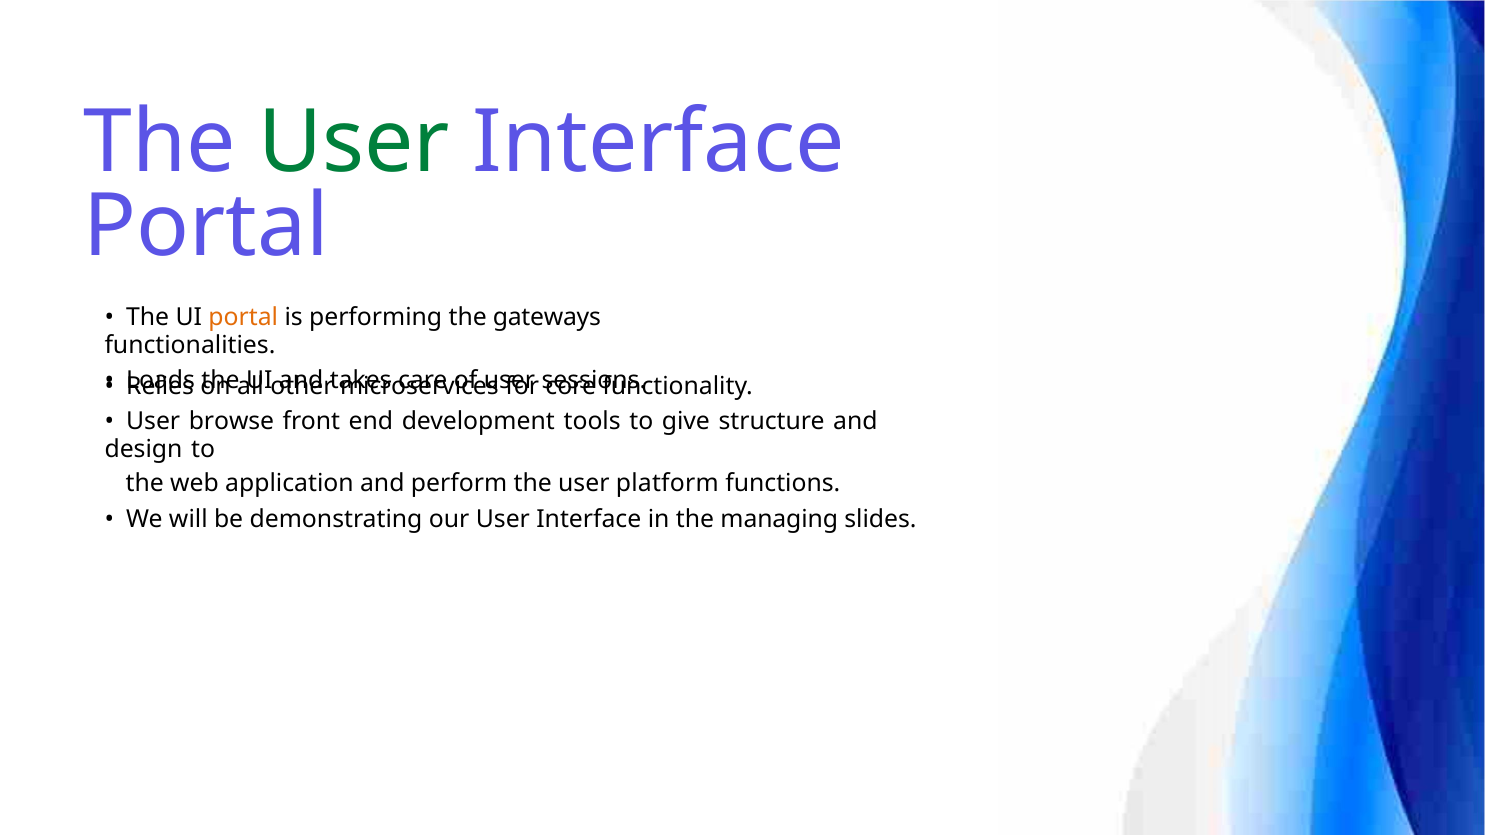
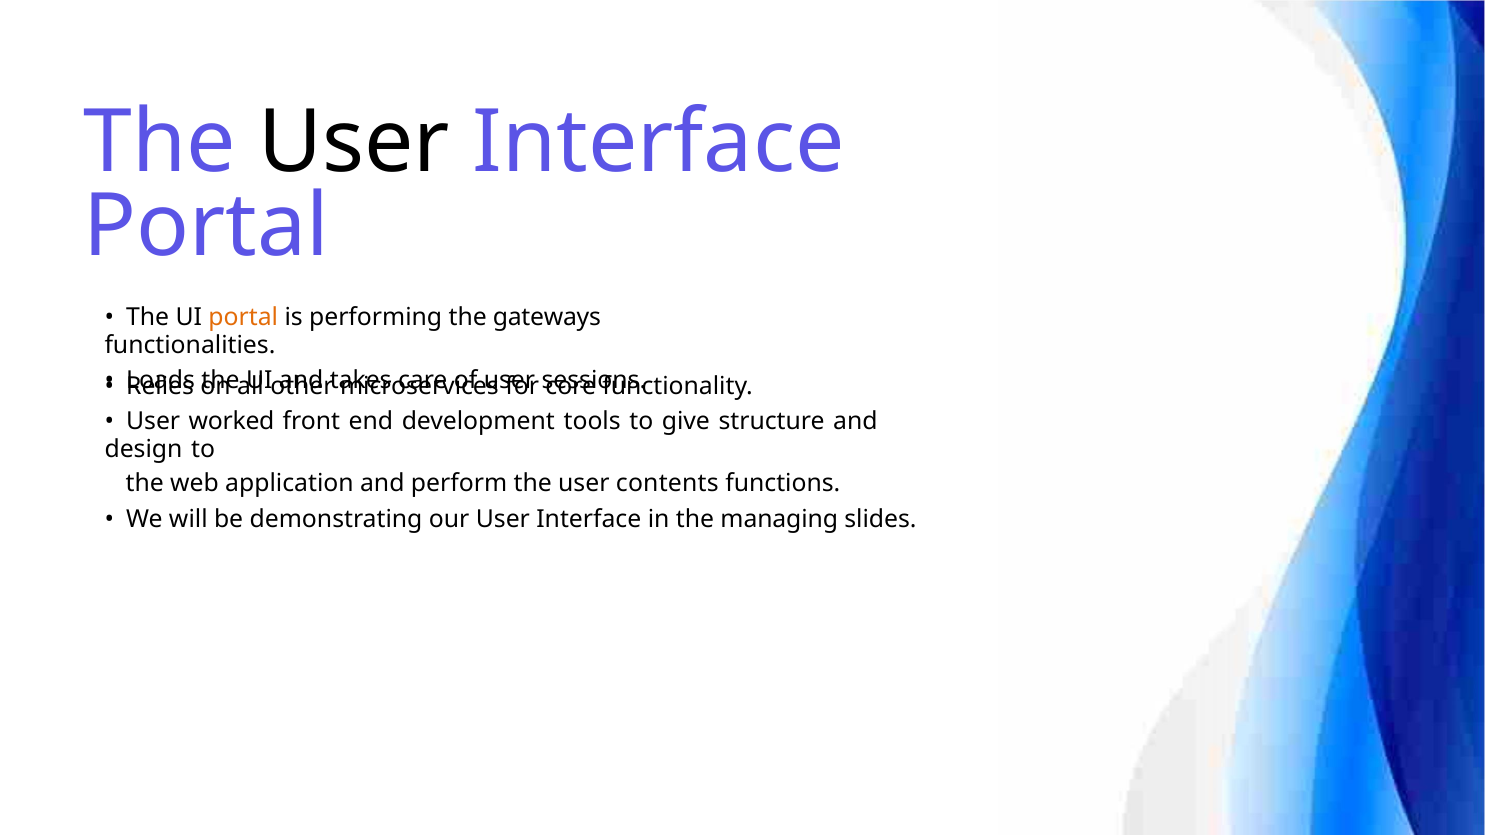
User colour: green -> black (354, 143)
browse: browse -> worked (232, 422)
platform: platform -> contents (667, 484)
